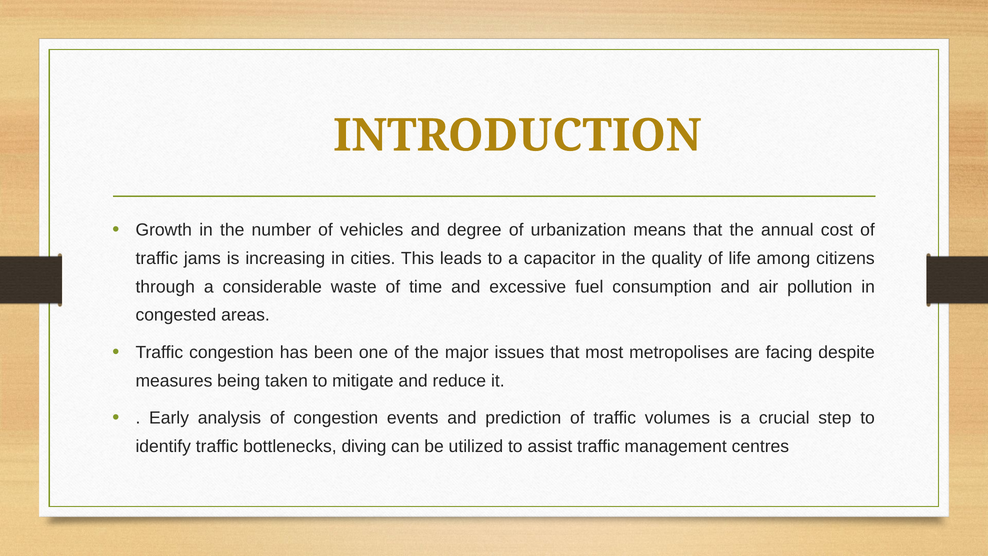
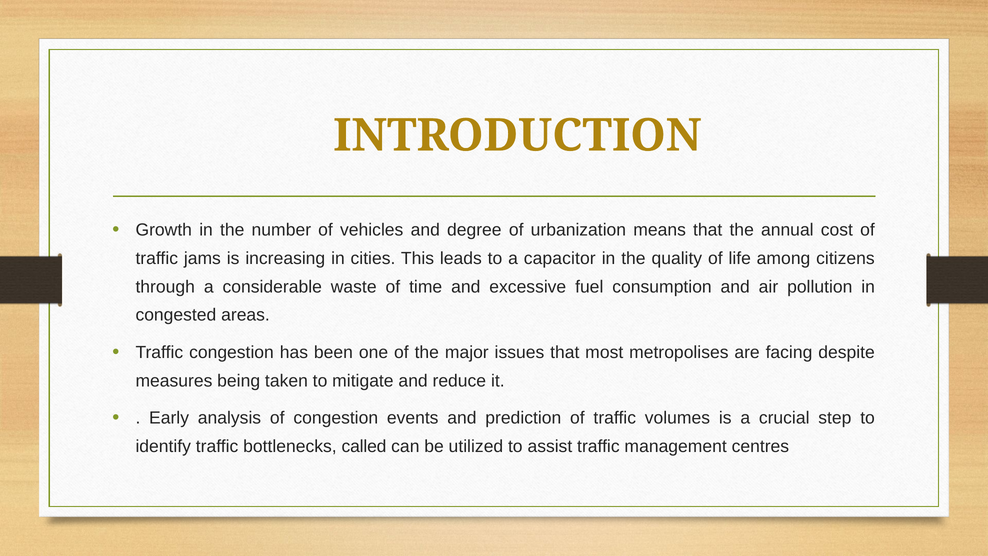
diving: diving -> called (364, 446)
